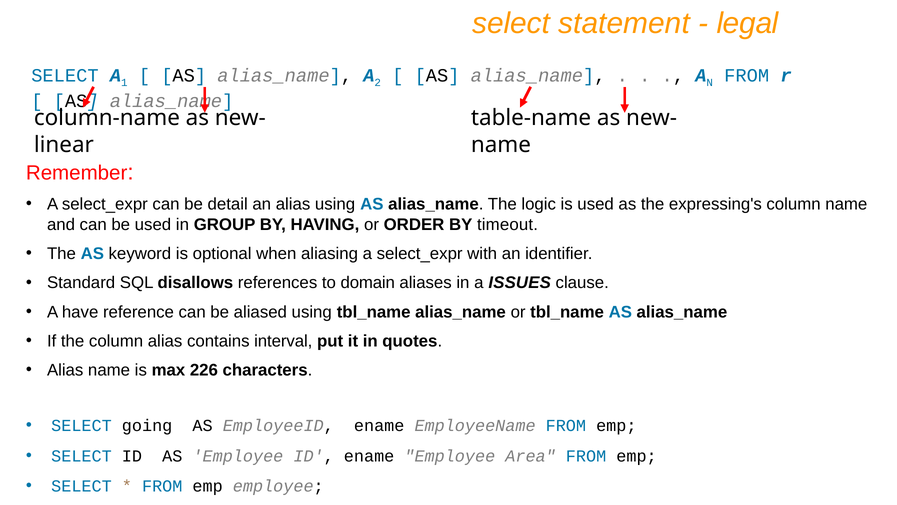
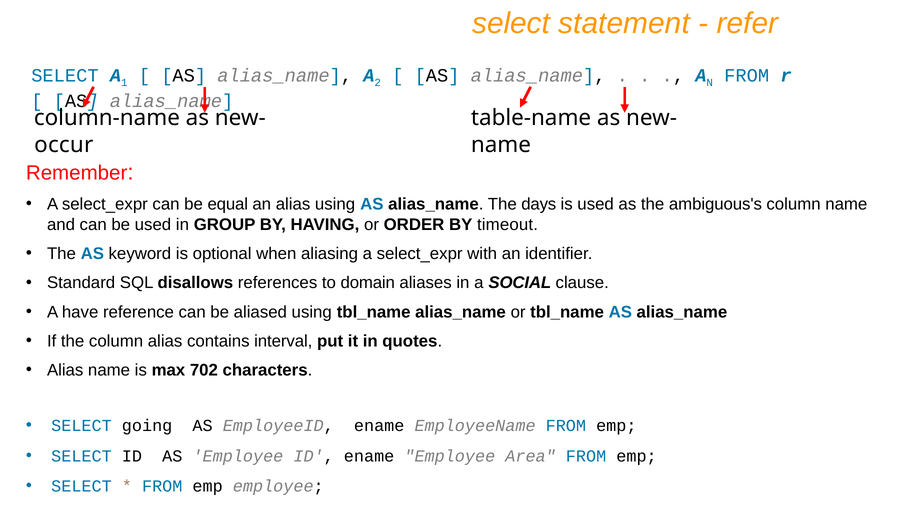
legal: legal -> refer (747, 23)
linear: linear -> occur (64, 145)
detail: detail -> equal (228, 204)
logic: logic -> days (539, 204)
expressing's: expressing's -> ambiguous's (715, 204)
ISSUES: ISSUES -> SOCIAL (520, 283)
226: 226 -> 702 (204, 370)
